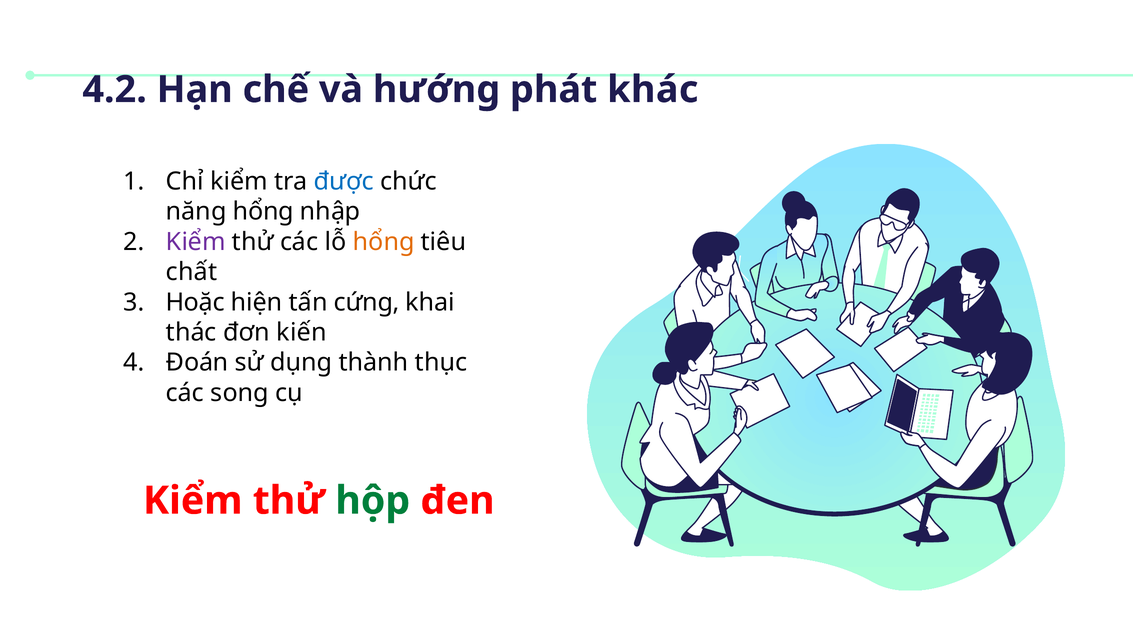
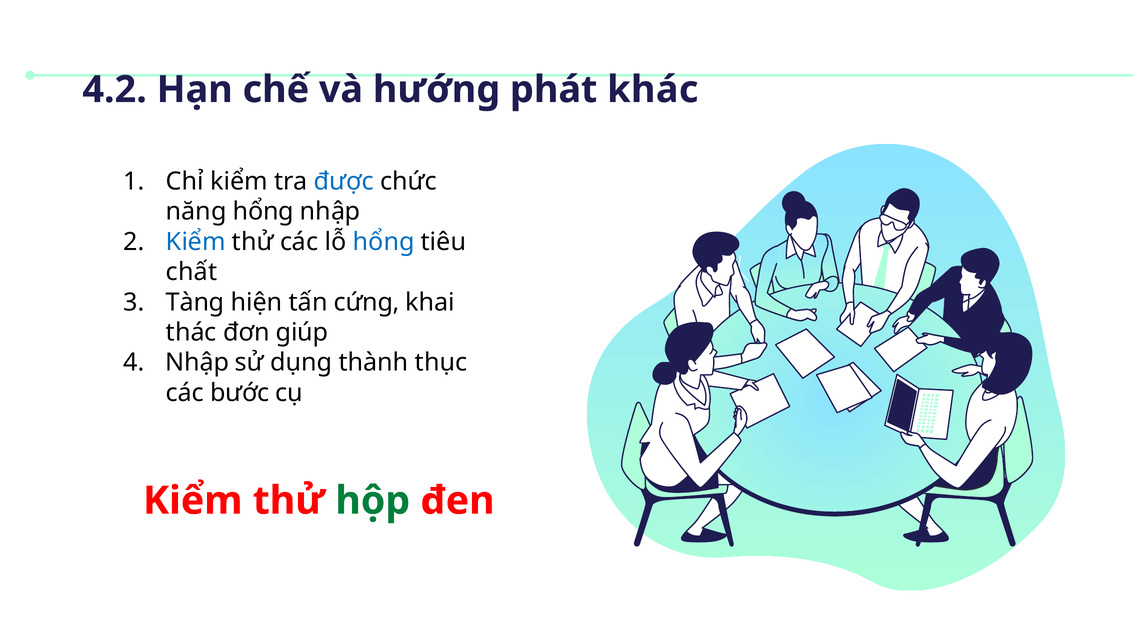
Kiểm colour: purple -> blue (196, 242)
hổng colour: orange -> blue (384, 242)
Hoặc: Hoặc -> Tàng (195, 302)
kiến: kiến -> giúp (302, 333)
Đoán: Đoán -> Nhập (197, 363)
song: song -> bước (240, 393)
